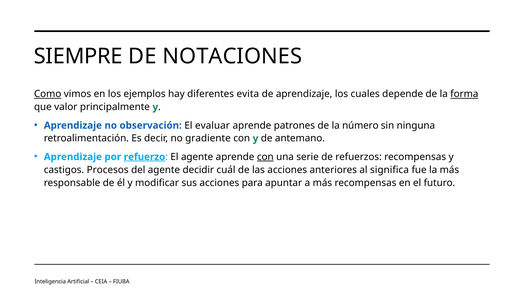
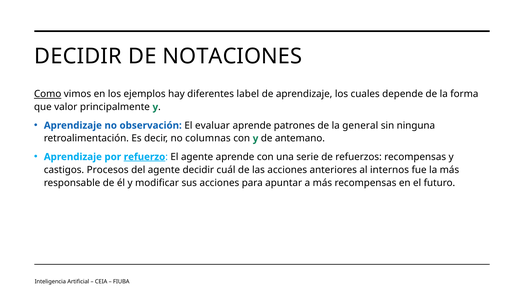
SIEMPRE: SIEMPRE -> DECIDIR (78, 56)
evita: evita -> label (248, 94)
forma underline: present -> none (464, 94)
número: número -> general (360, 125)
gradiente: gradiente -> columnas (208, 138)
con underline: present -> none (265, 157)
significa: significa -> internos (390, 170)
